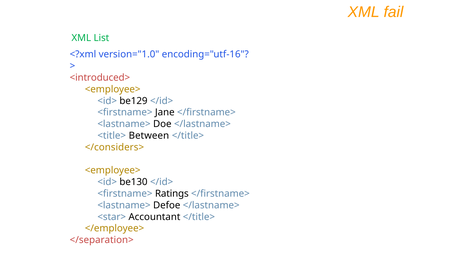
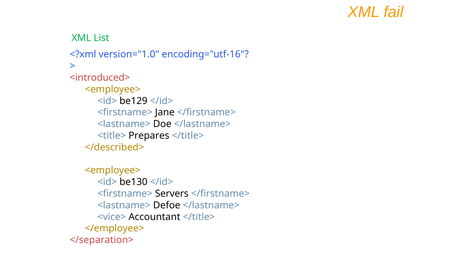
Between: Between -> Prepares (149, 136)
</considers>: </considers> -> </described> (114, 148)
Ratings: Ratings -> Servers (172, 194)
<star>: <star> -> <vice> (112, 217)
